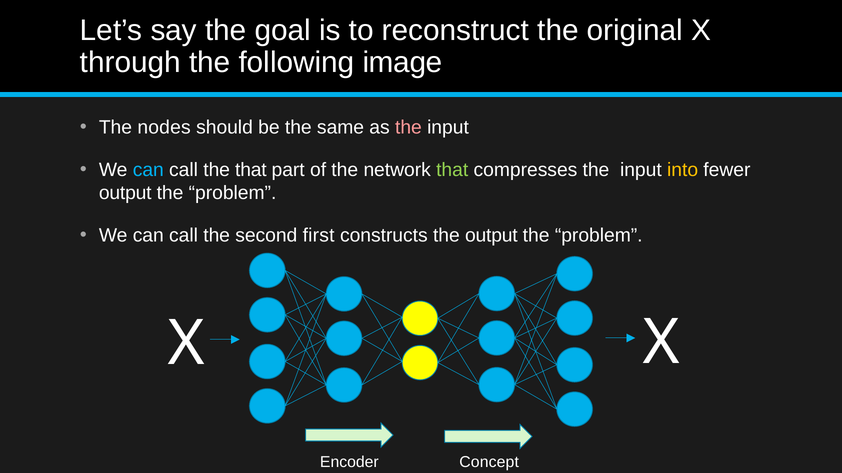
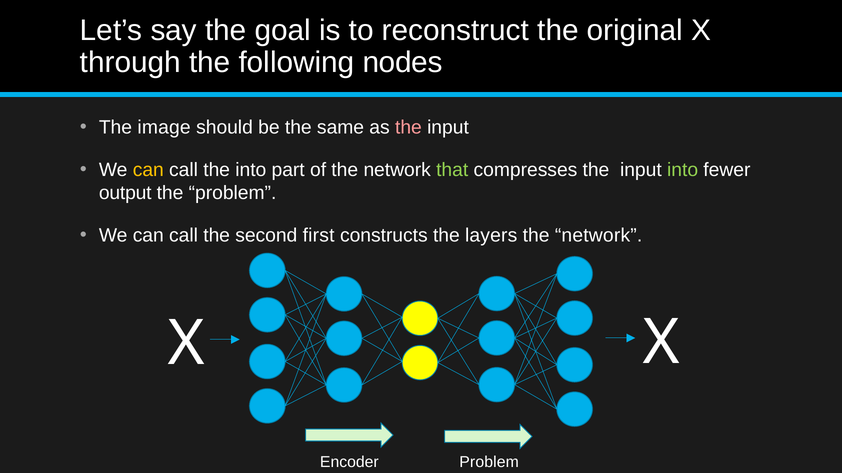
image: image -> nodes (403, 63)
nodes: nodes -> image (164, 128)
can colour: light blue -> yellow (148, 170)
the that: that -> into (251, 170)
into colour: yellow -> light green (683, 170)
the output: output -> layers (491, 236)
problem: problem -> network (599, 236)
Encoder Concept: Concept -> Problem (489, 463)
